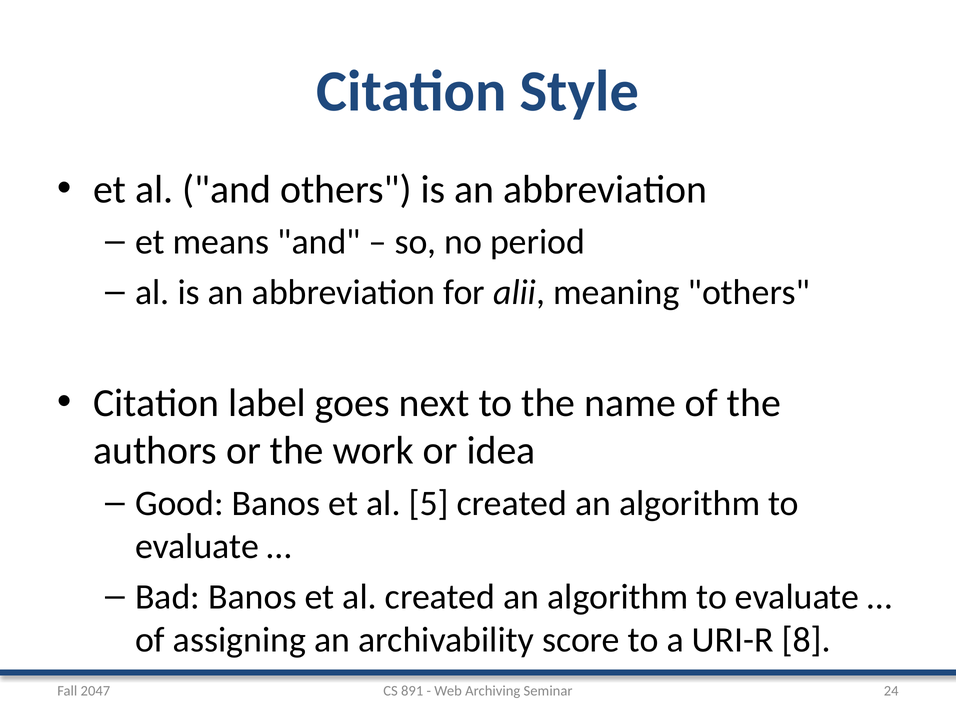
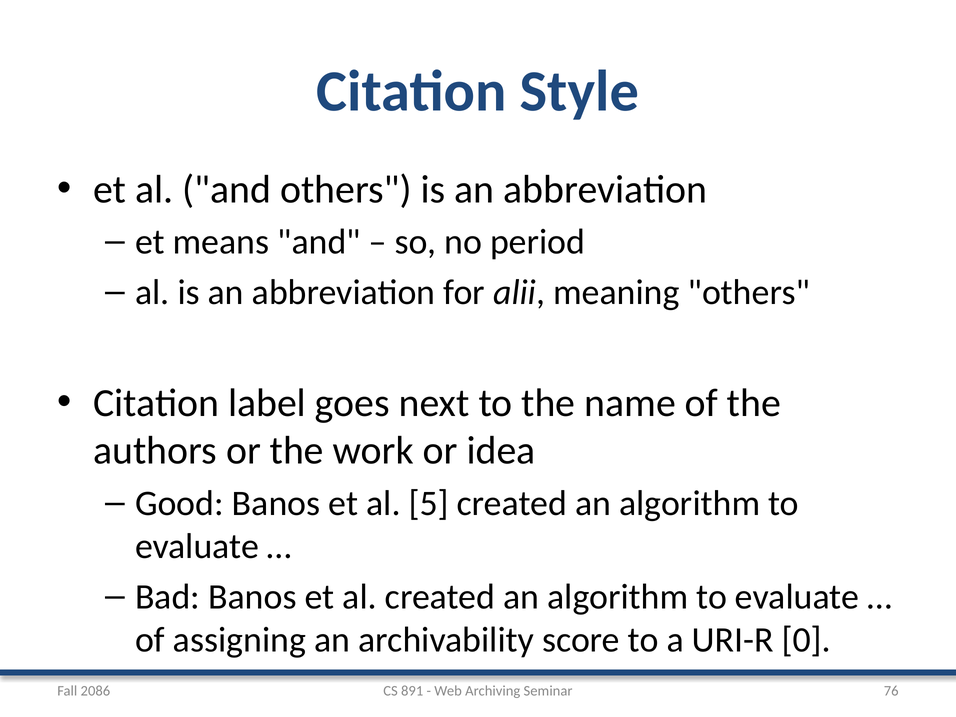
8: 8 -> 0 (806, 640)
24: 24 -> 76 (891, 691)
2047: 2047 -> 2086 (95, 691)
